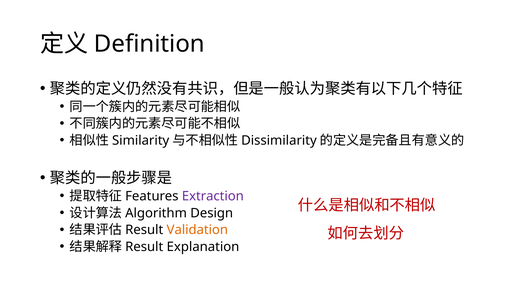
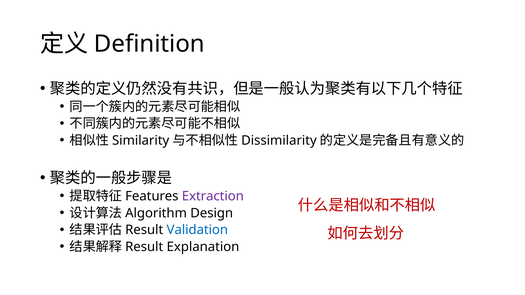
Validation colour: orange -> blue (197, 230)
